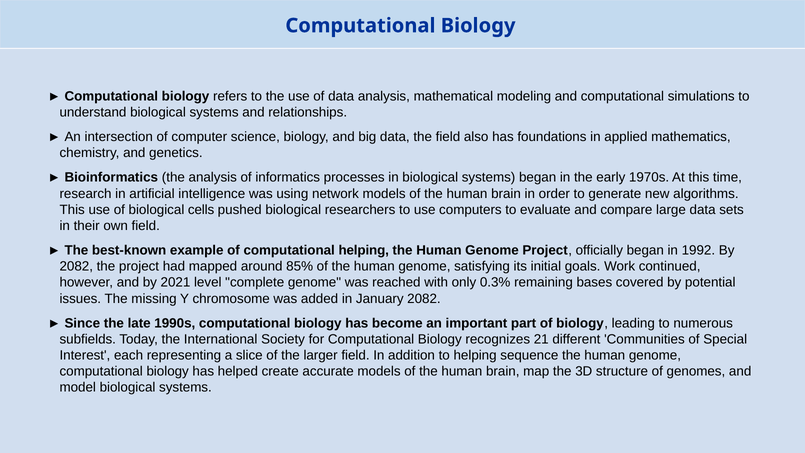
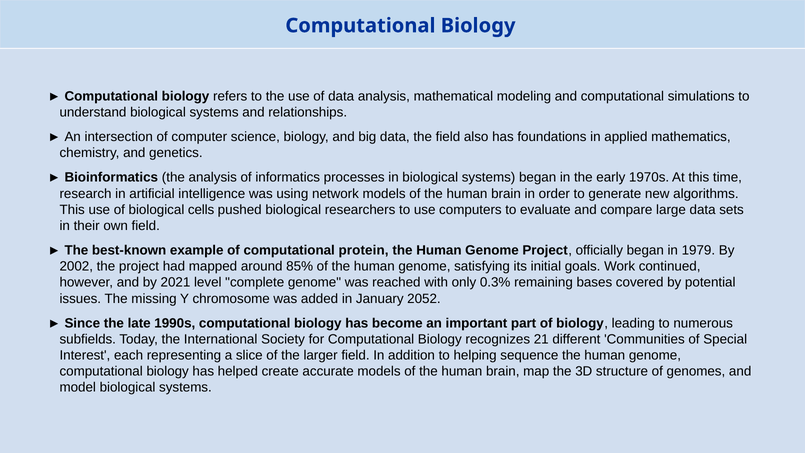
computational helping: helping -> protein (364, 250)
1992: 1992 -> 1979 (698, 250)
2082: 2082 -> 2002 (76, 266)
January 2082: 2082 -> 2052 (424, 299)
